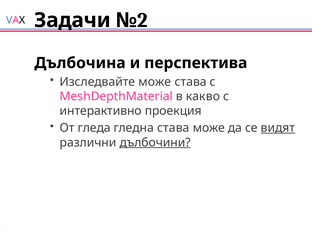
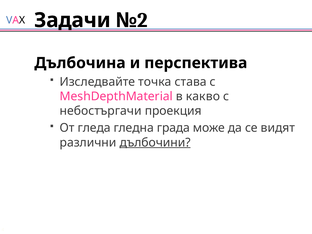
Изследвайте може: може -> точка (155, 82)
интерактивно: интерактивно -> небостъргачи (101, 111)
гледна става: става -> града (173, 128)
видят underline: present -> none (278, 128)
